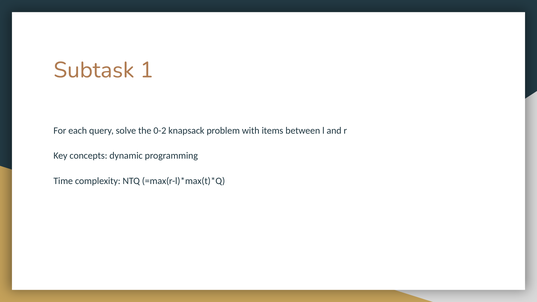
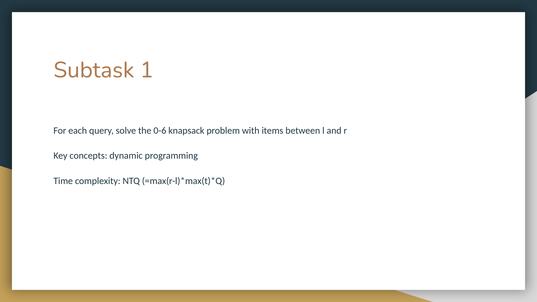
0-2: 0-2 -> 0-6 (160, 131)
